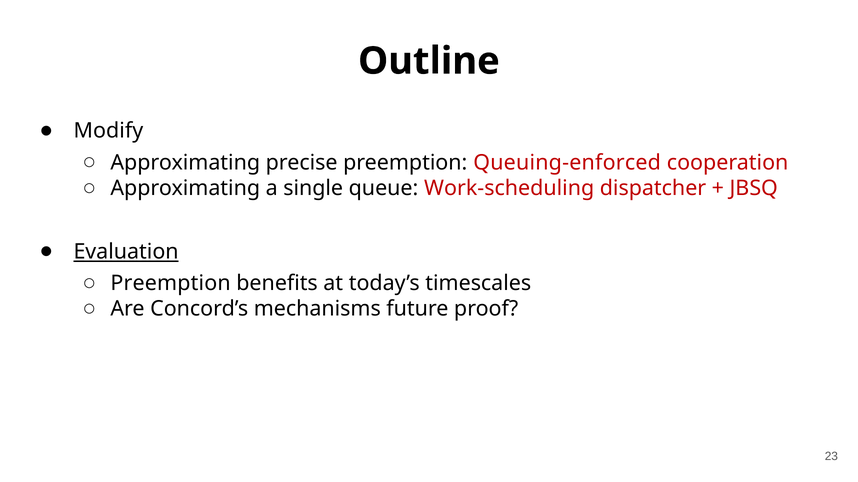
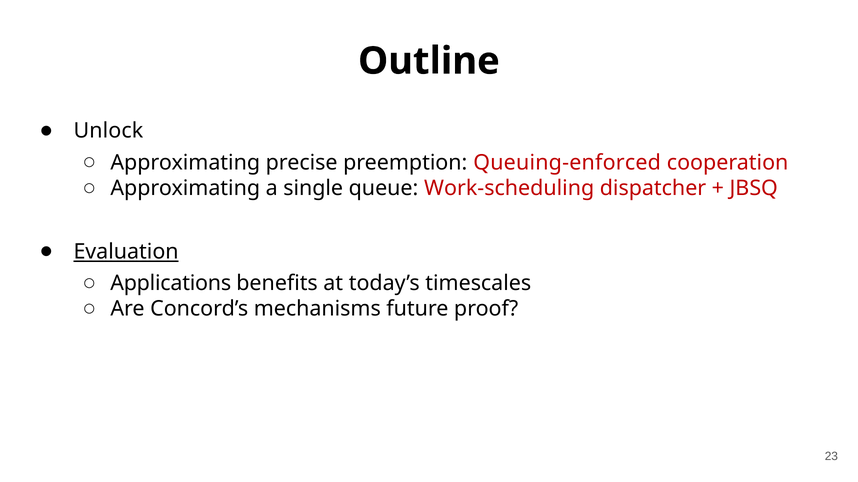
Modify: Modify -> Unlock (108, 131)
Preemption: Preemption -> Applications (171, 284)
